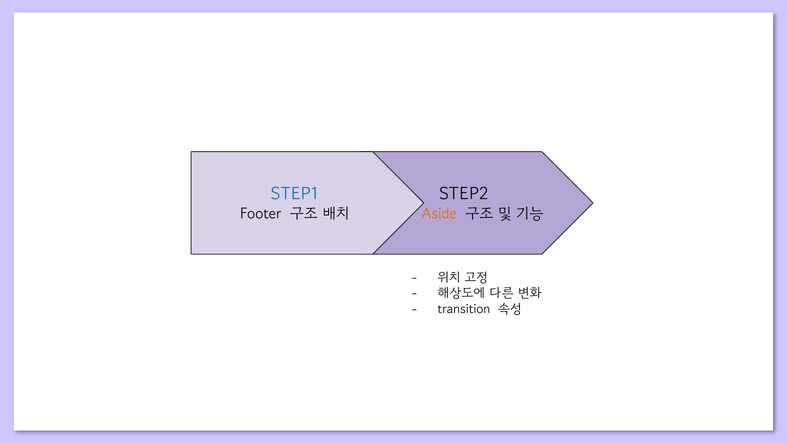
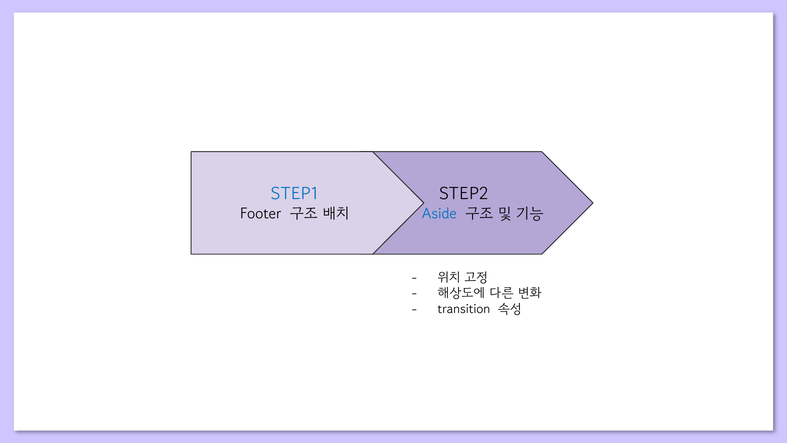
Aside colour: orange -> blue (439, 214)
